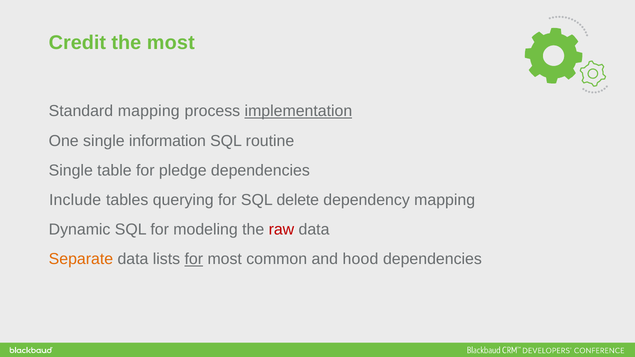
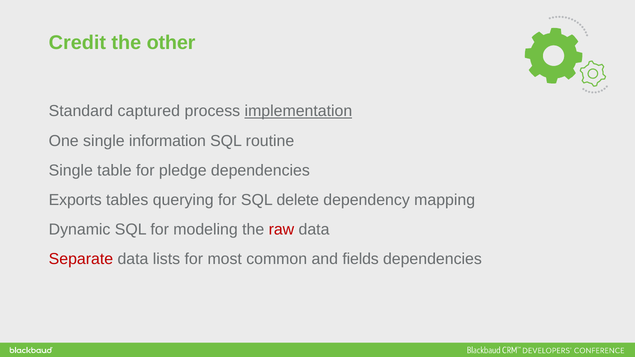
the most: most -> other (171, 43)
Standard mapping: mapping -> captured (149, 111)
Include: Include -> Exports (75, 200)
Separate colour: orange -> red (81, 259)
for underline: present -> none (194, 259)
hood: hood -> fields (361, 259)
